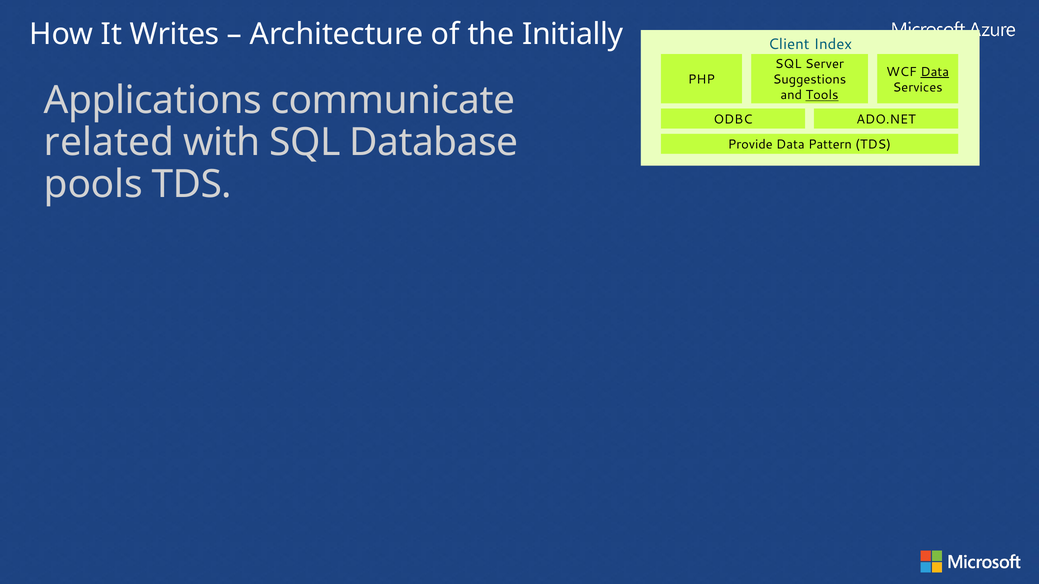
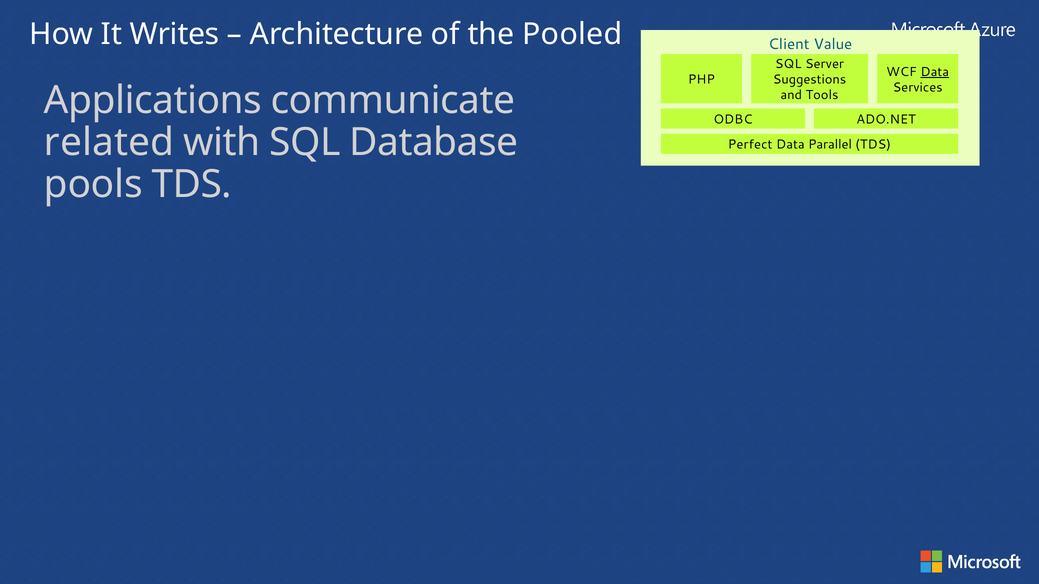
Initially: Initially -> Pooled (572, 34)
Index: Index -> Value (833, 44)
Tools underline: present -> none (822, 95)
Provide: Provide -> Perfect (750, 145)
Pattern: Pattern -> Parallel (830, 145)
